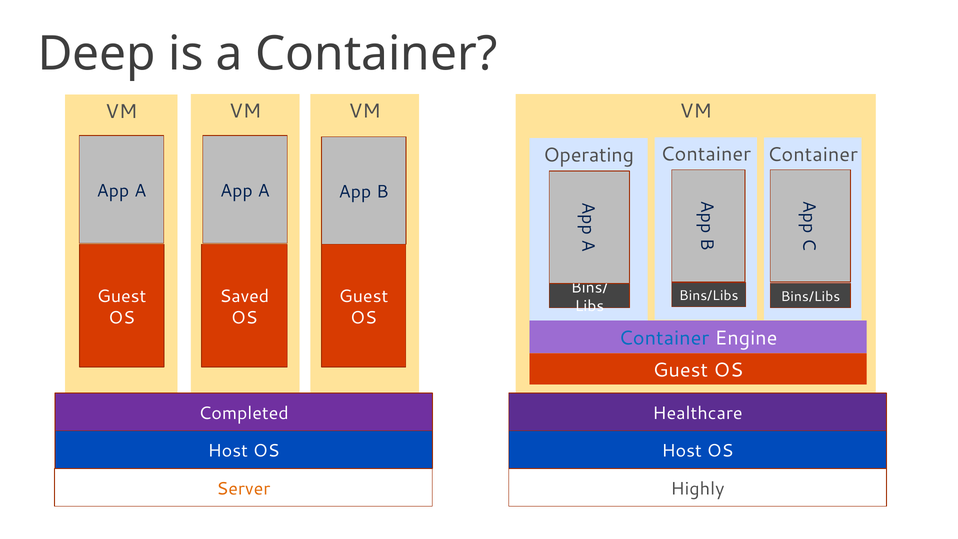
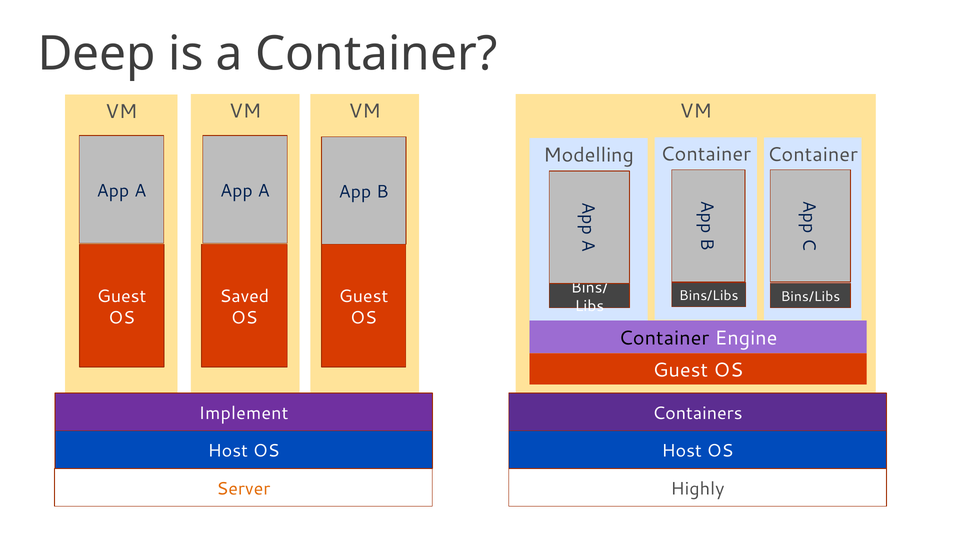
Operating: Operating -> Modelling (589, 155)
Container colour: blue -> black (664, 338)
Completed: Completed -> Implement (244, 413)
Healthcare: Healthcare -> Containers (698, 413)
